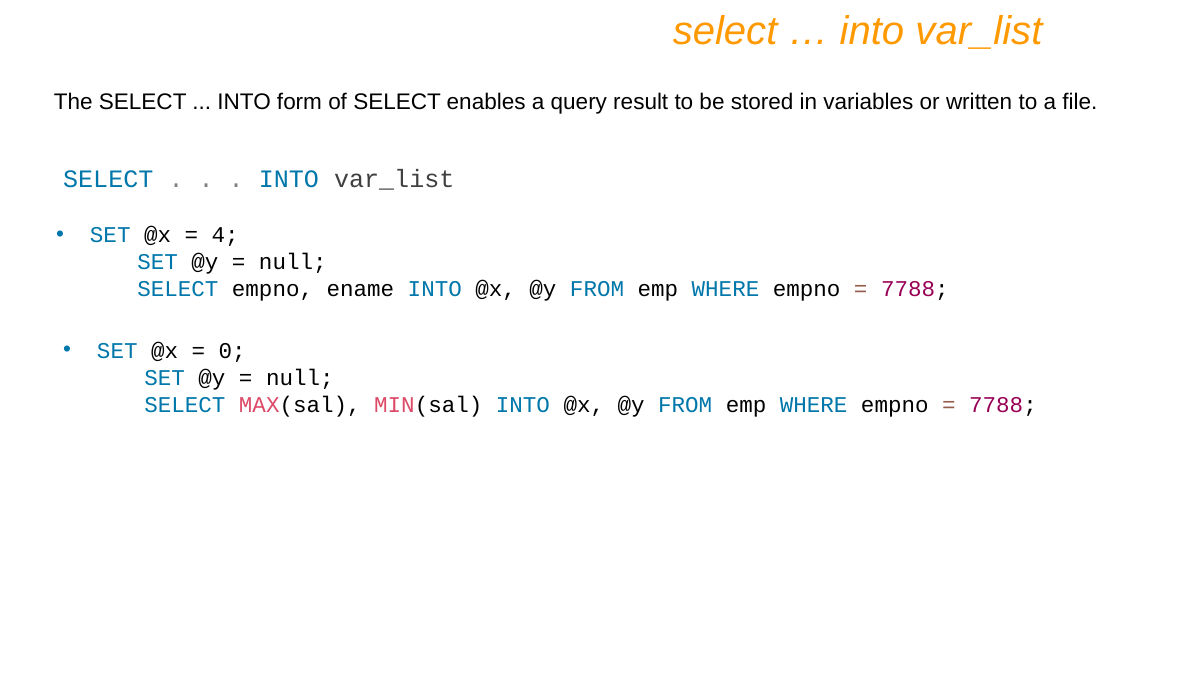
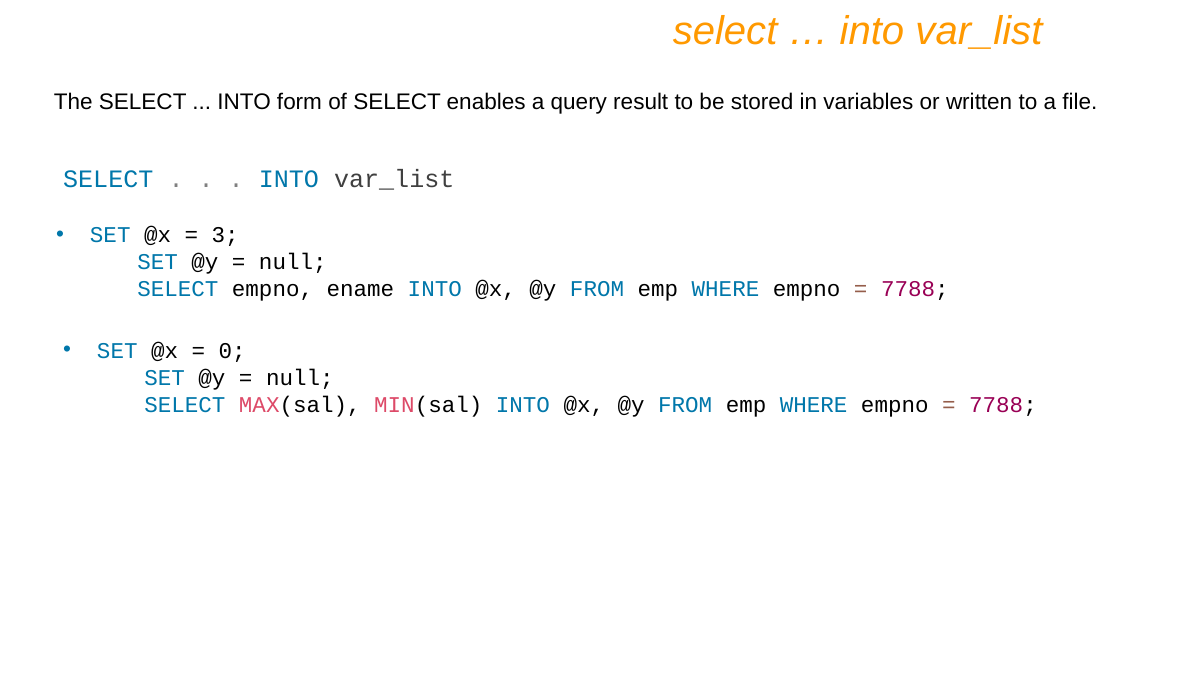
4: 4 -> 3 (225, 235)
